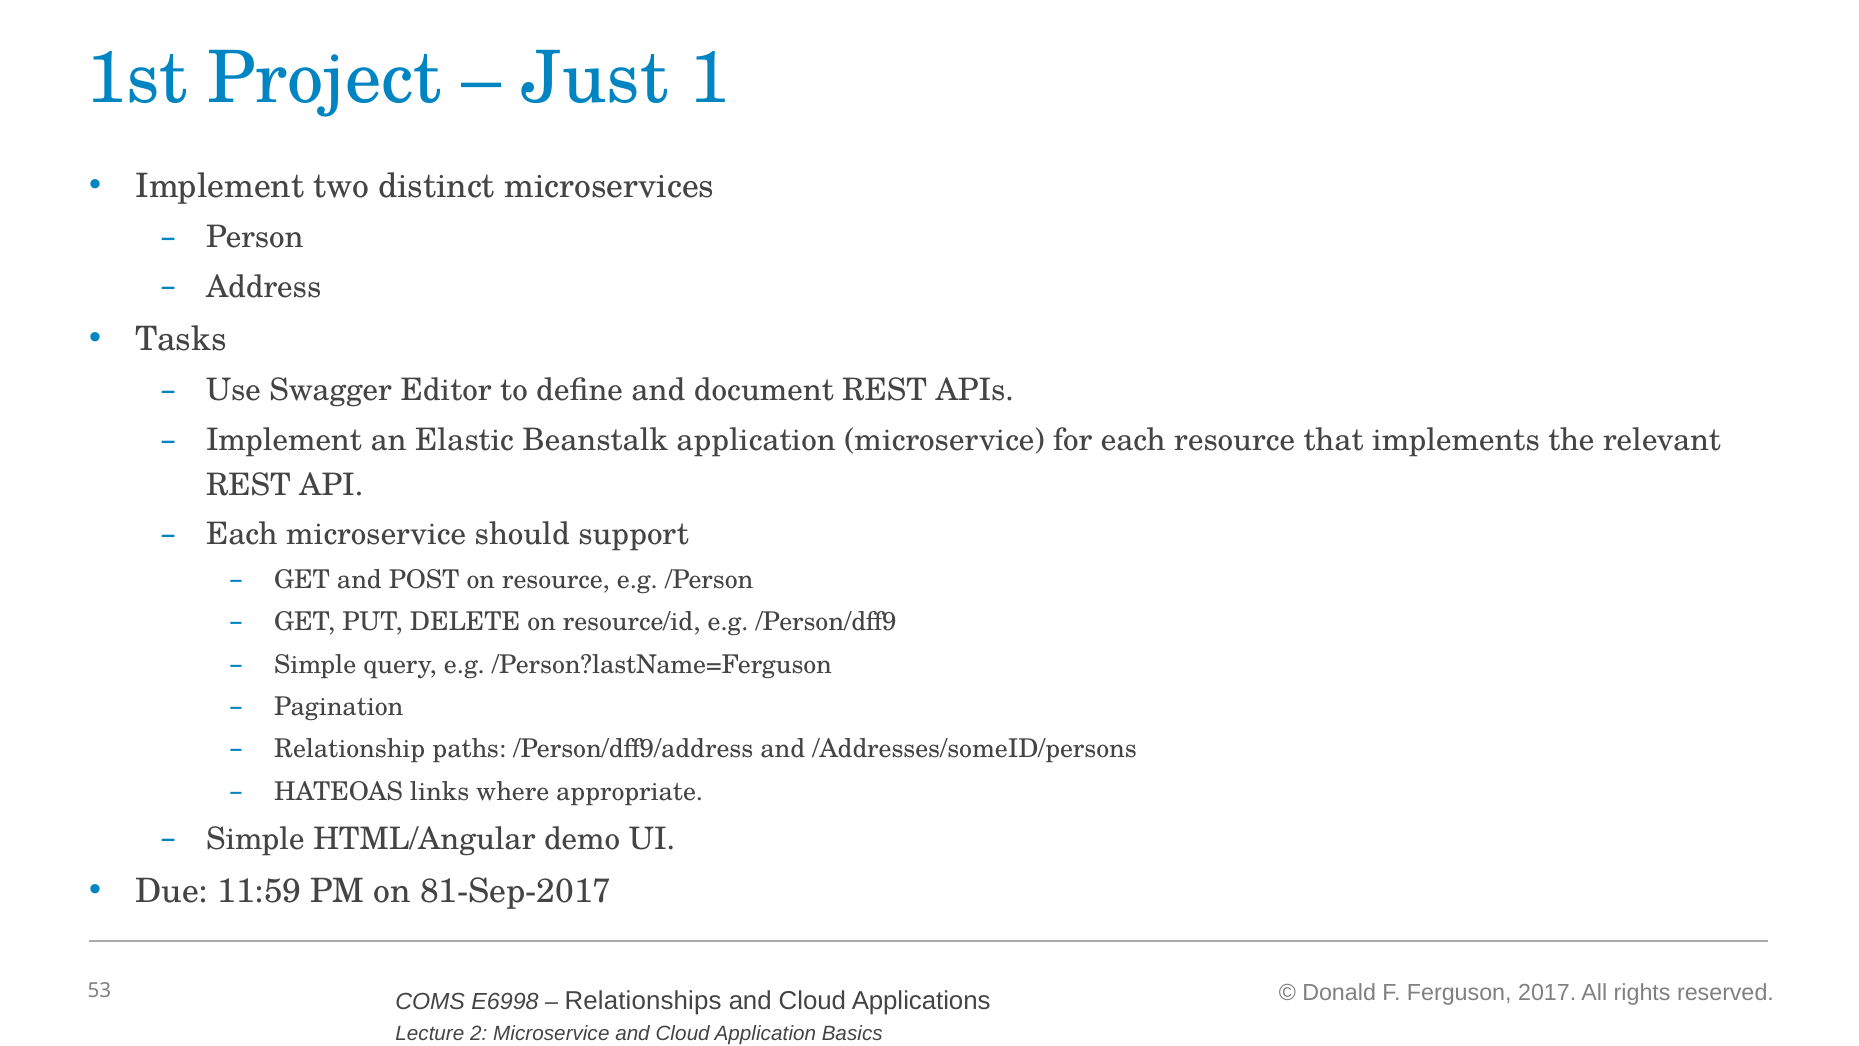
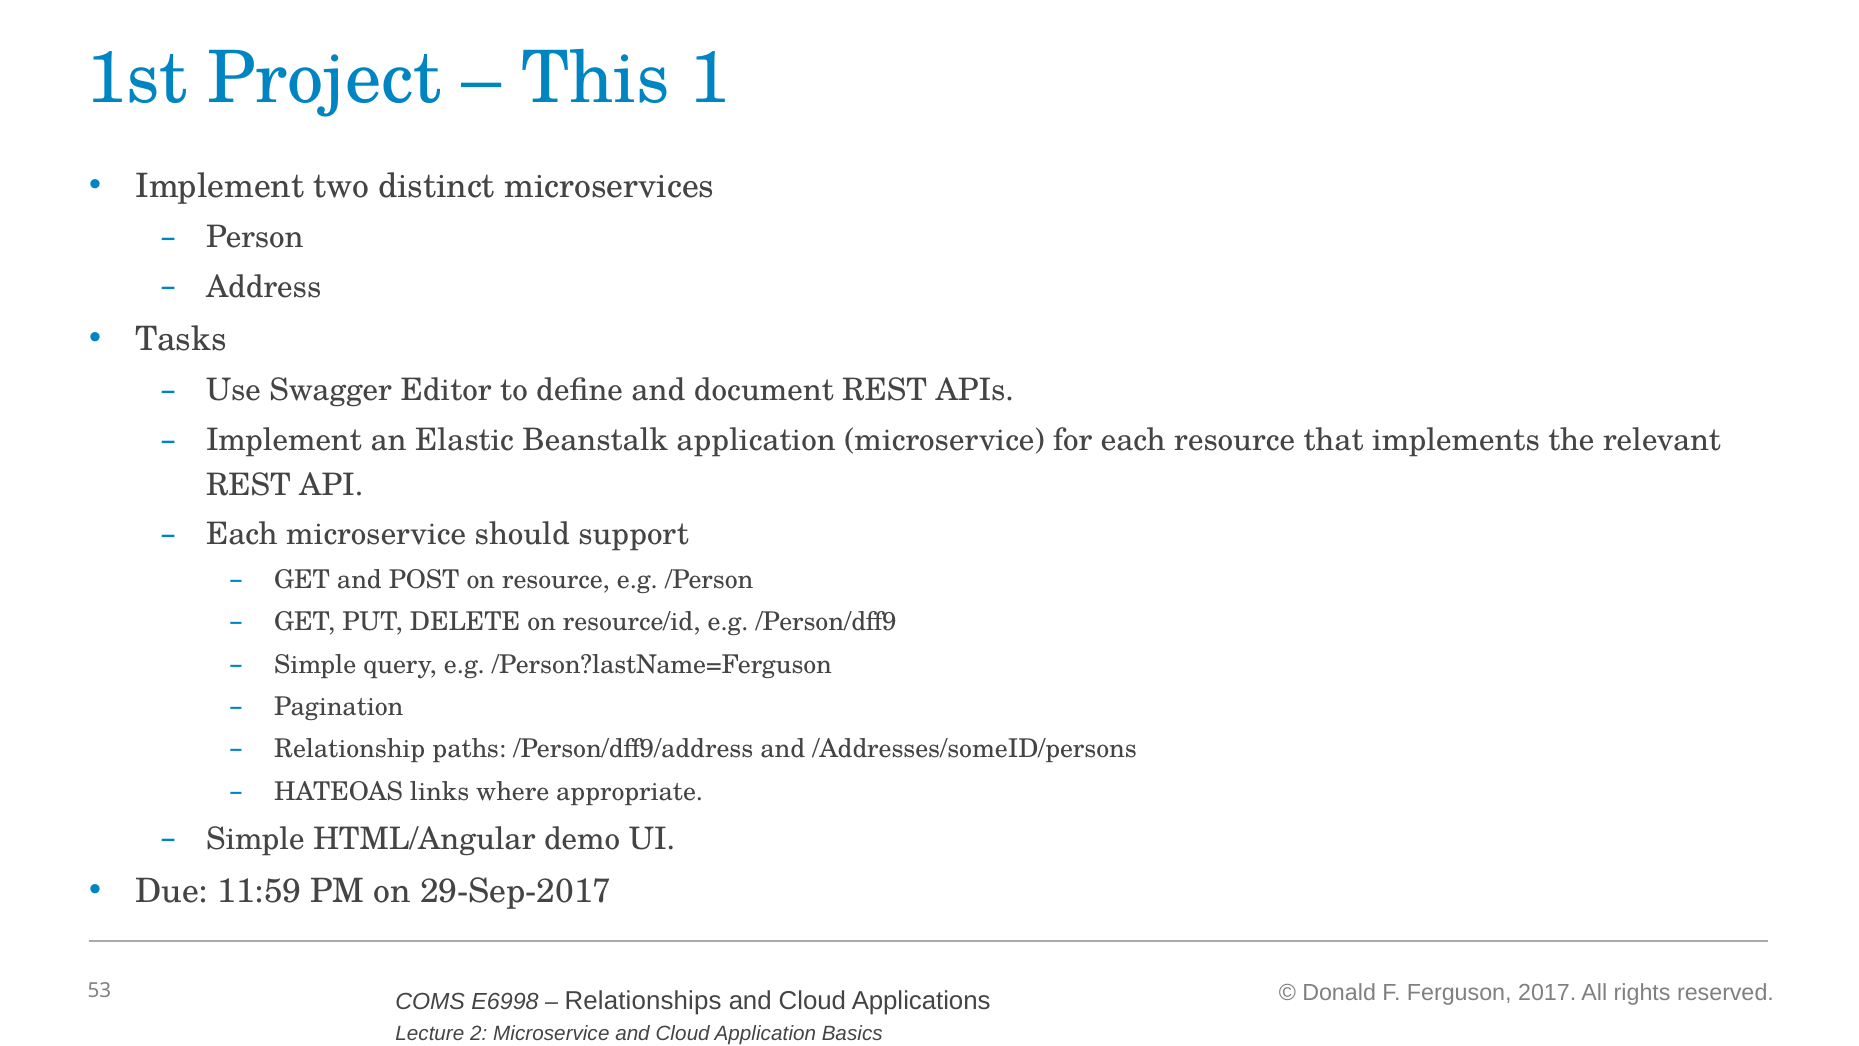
Just: Just -> This (596, 79)
81-Sep-2017: 81-Sep-2017 -> 29-Sep-2017 (516, 891)
